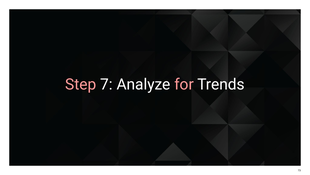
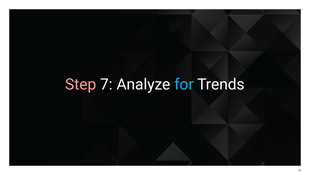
for colour: pink -> light blue (184, 84)
